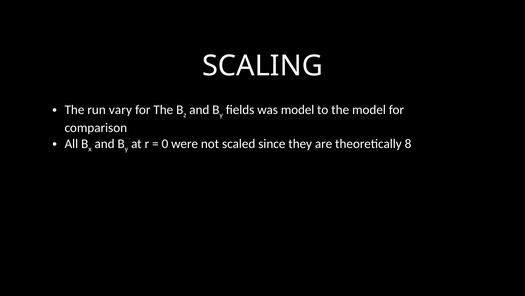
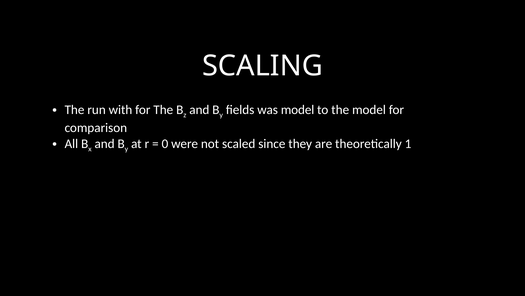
vary: vary -> with (120, 110)
8: 8 -> 1 (408, 143)
